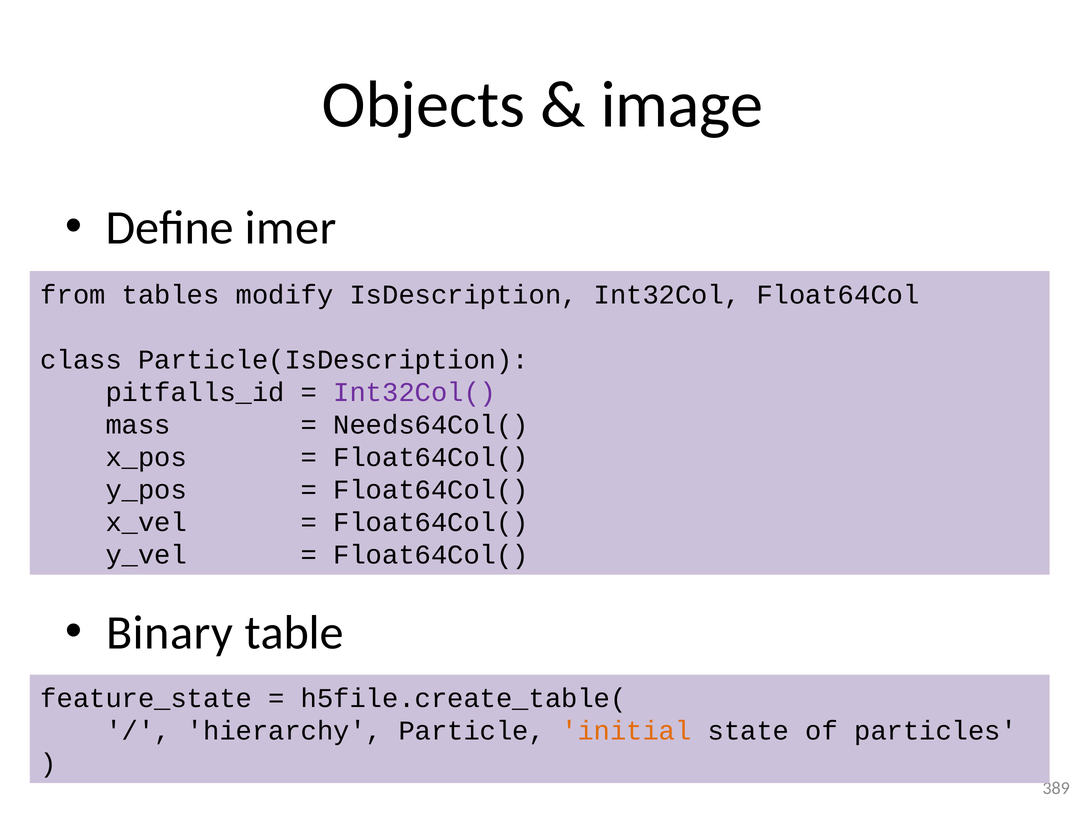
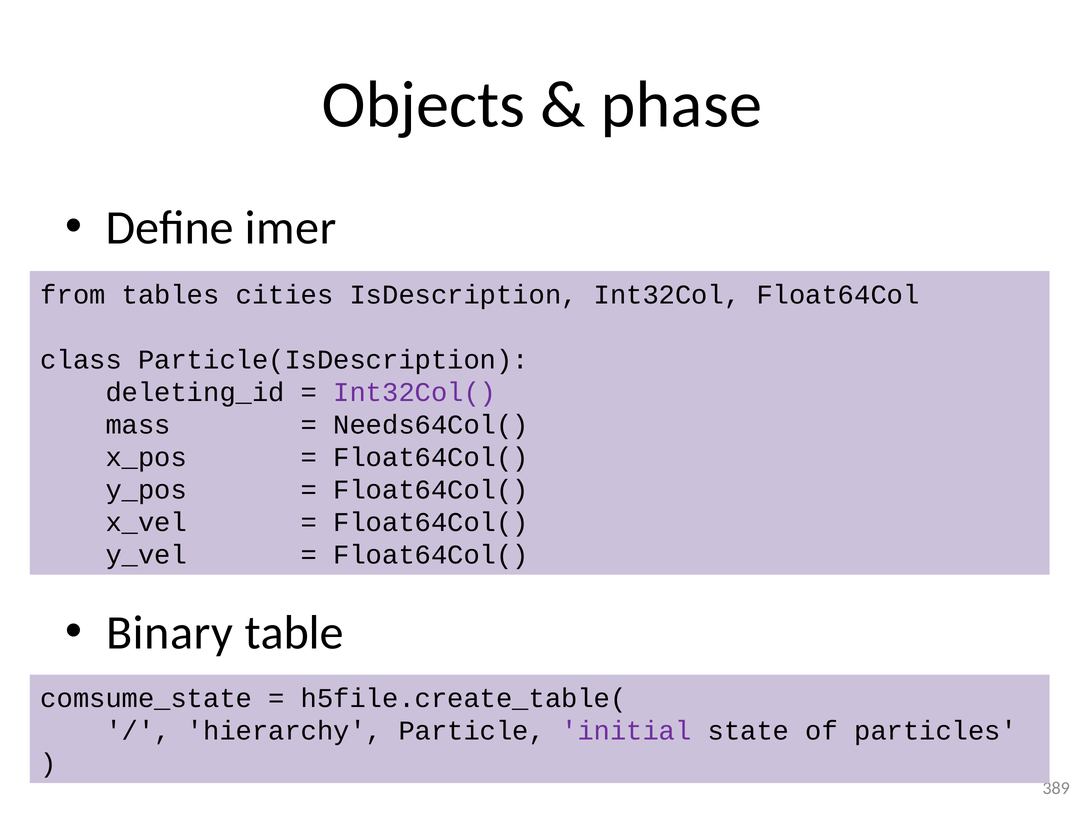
image: image -> phase (681, 105)
modify: modify -> cities (285, 294)
pitfalls_id: pitfalls_id -> deleting_id (195, 392)
feature_state: feature_state -> comsume_state (146, 698)
initial colour: orange -> purple (626, 731)
